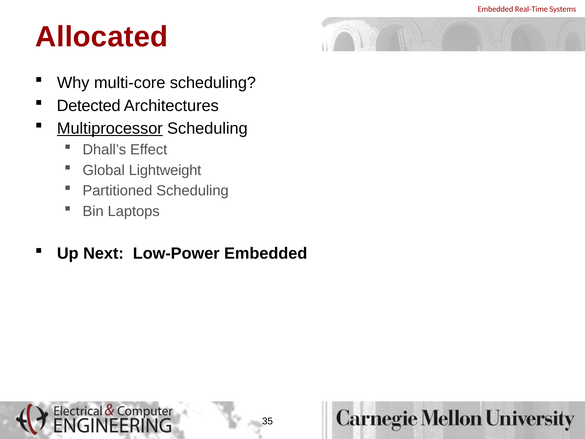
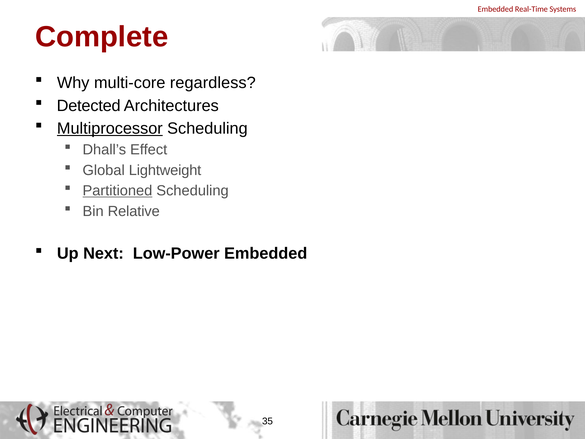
Allocated: Allocated -> Complete (102, 37)
multi-core scheduling: scheduling -> regardless (213, 83)
Partitioned underline: none -> present (117, 191)
Laptops: Laptops -> Relative (134, 211)
